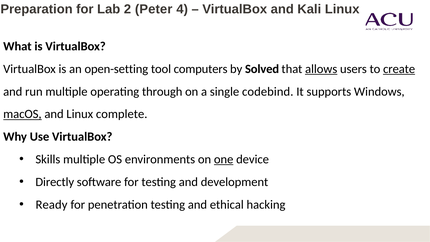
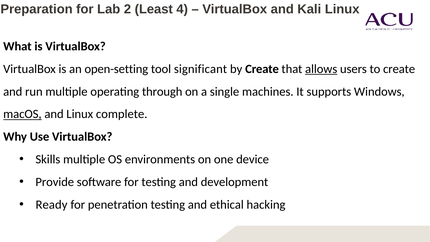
Peter: Peter -> Least (154, 9)
computers: computers -> significant (201, 69)
by Solved: Solved -> Create (262, 69)
create underline: present -> none (399, 69)
codebind: codebind -> machines (268, 92)
one underline: present -> none (224, 159)
Directly: Directly -> Provide (55, 182)
